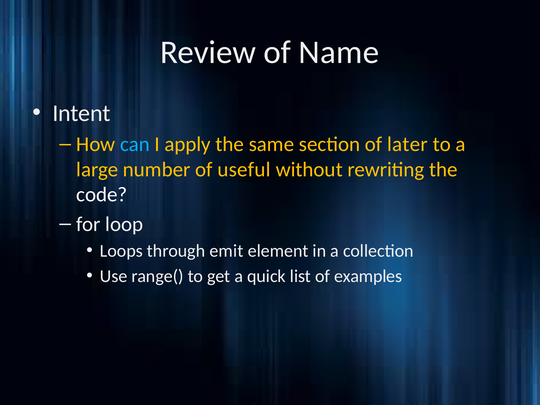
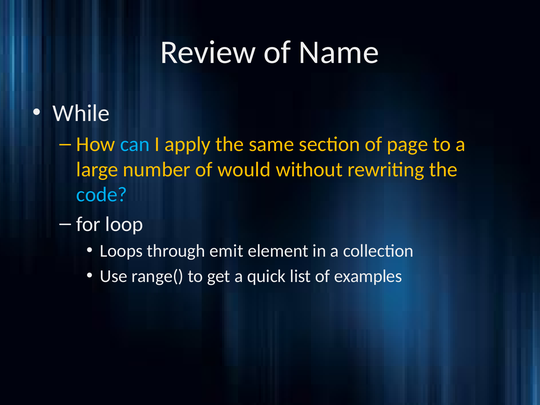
Intent: Intent -> While (81, 113)
later: later -> page (408, 144)
useful: useful -> would (244, 170)
code colour: white -> light blue (102, 195)
